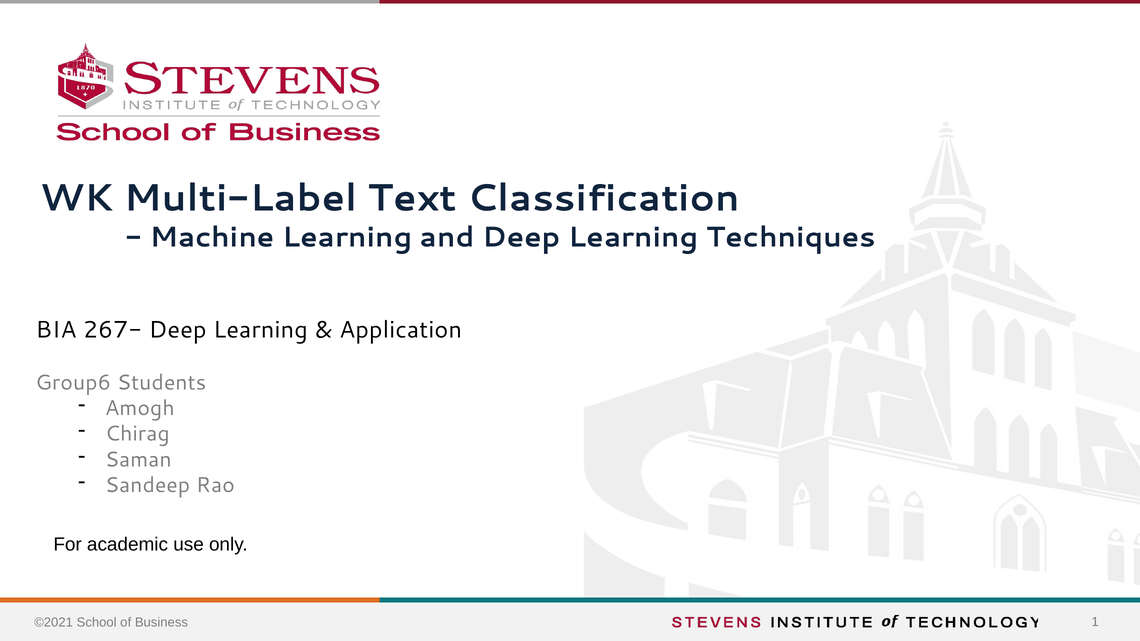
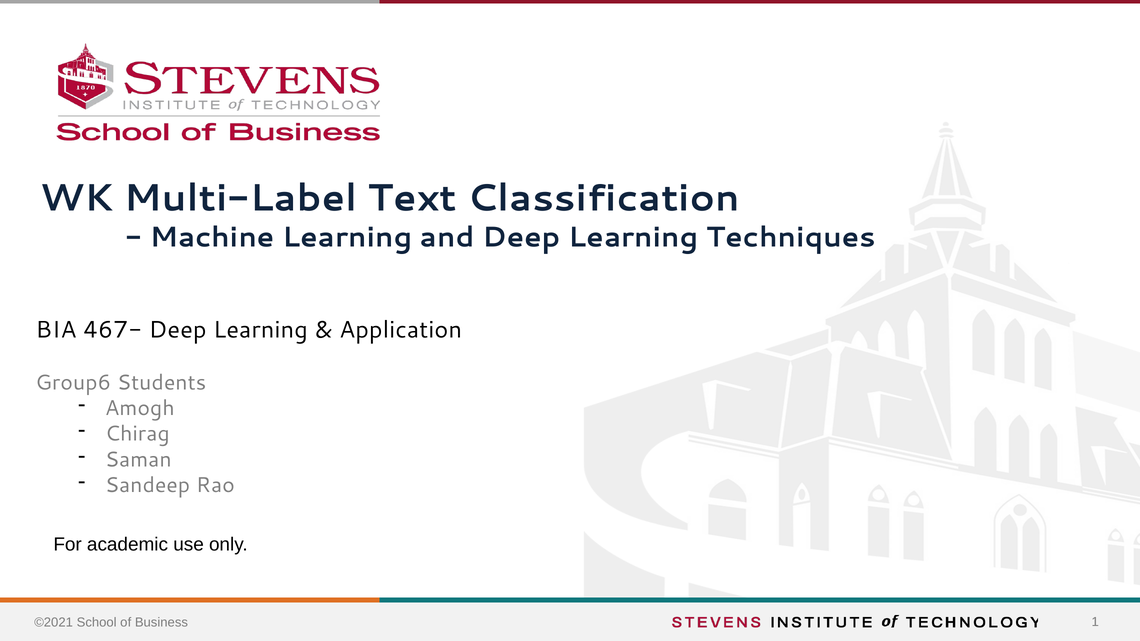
267-: 267- -> 467- (113, 330)
